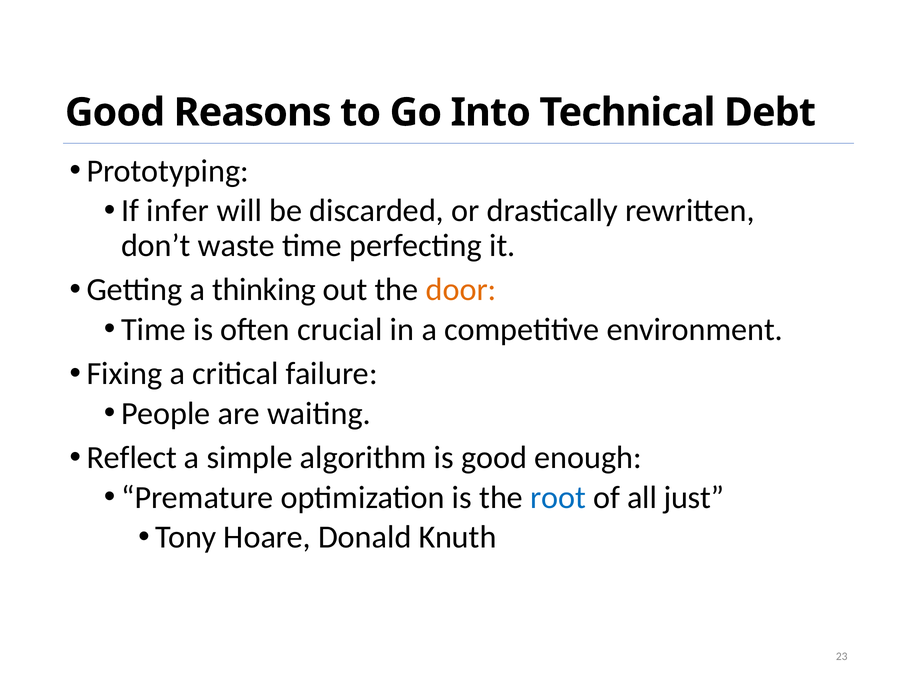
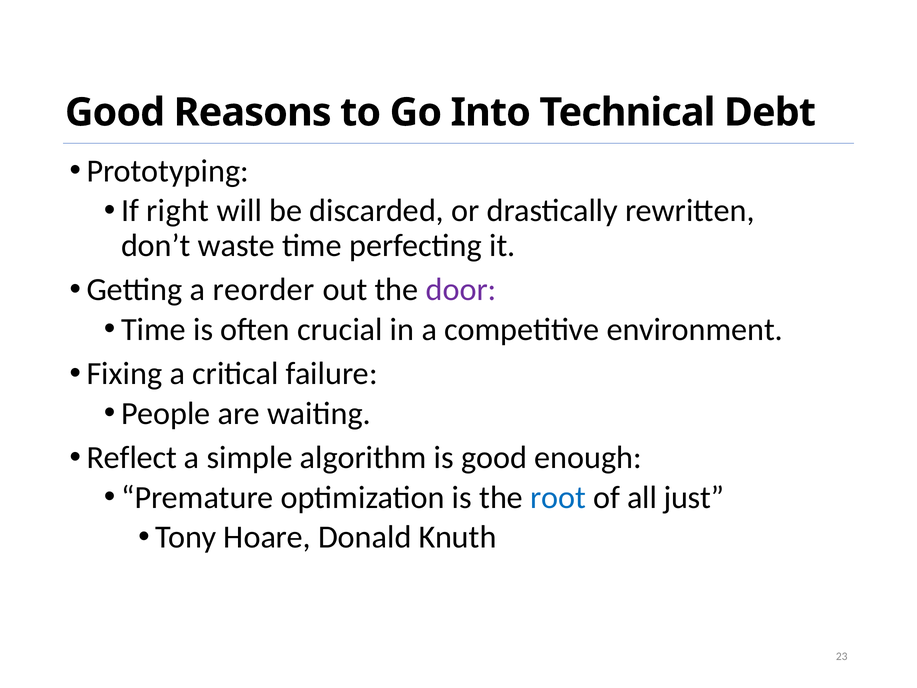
infer: infer -> right (178, 210)
thinking: thinking -> reorder (264, 290)
door colour: orange -> purple (461, 290)
